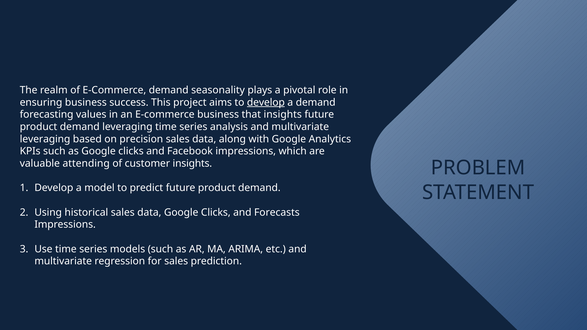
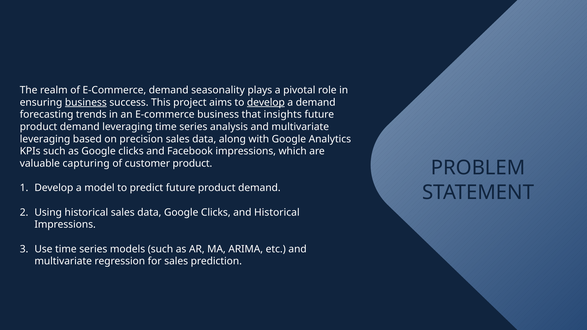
business underline: none -> present (86, 102)
values: values -> trends (91, 115)
attending: attending -> capturing (86, 164)
customer insights: insights -> product (192, 164)
and Forecasts: Forecasts -> Historical (277, 212)
